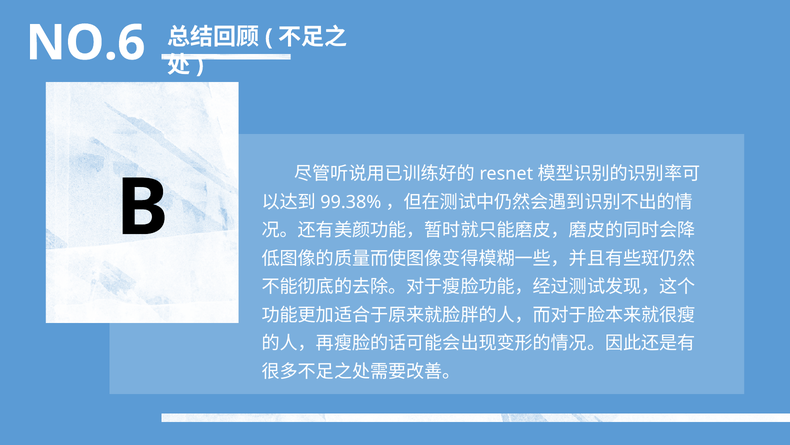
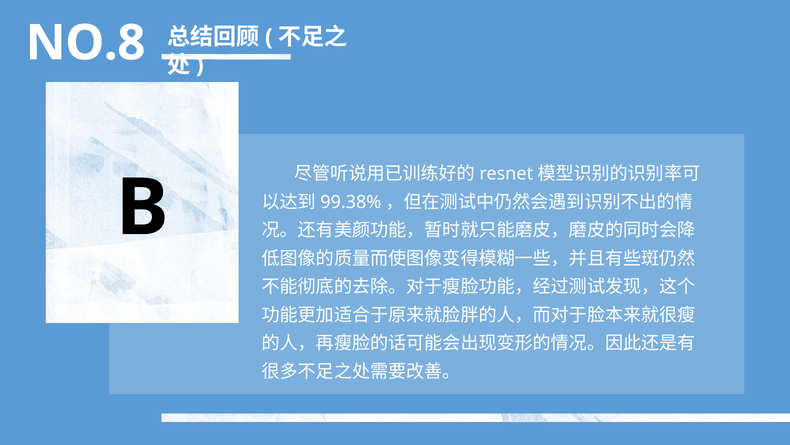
NO.6: NO.6 -> NO.8 (86, 43)
